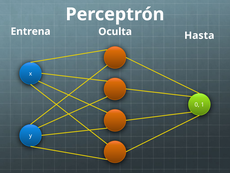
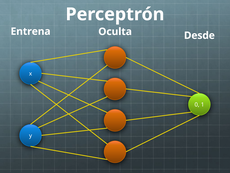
Hasta: Hasta -> Desde (199, 35)
